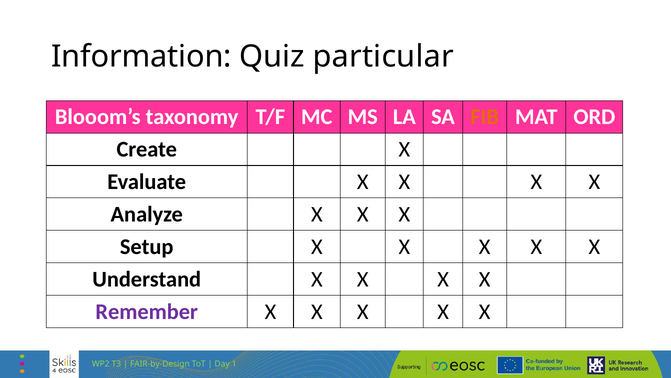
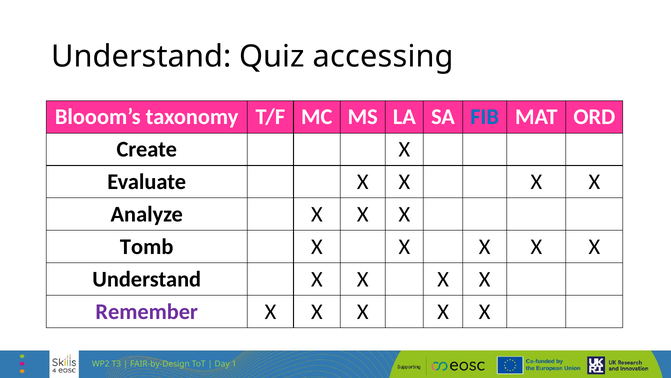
Information: Information -> Understand (141, 56)
particular: particular -> accessing (383, 56)
FIB colour: orange -> blue (485, 117)
Setup: Setup -> Tomb (147, 246)
